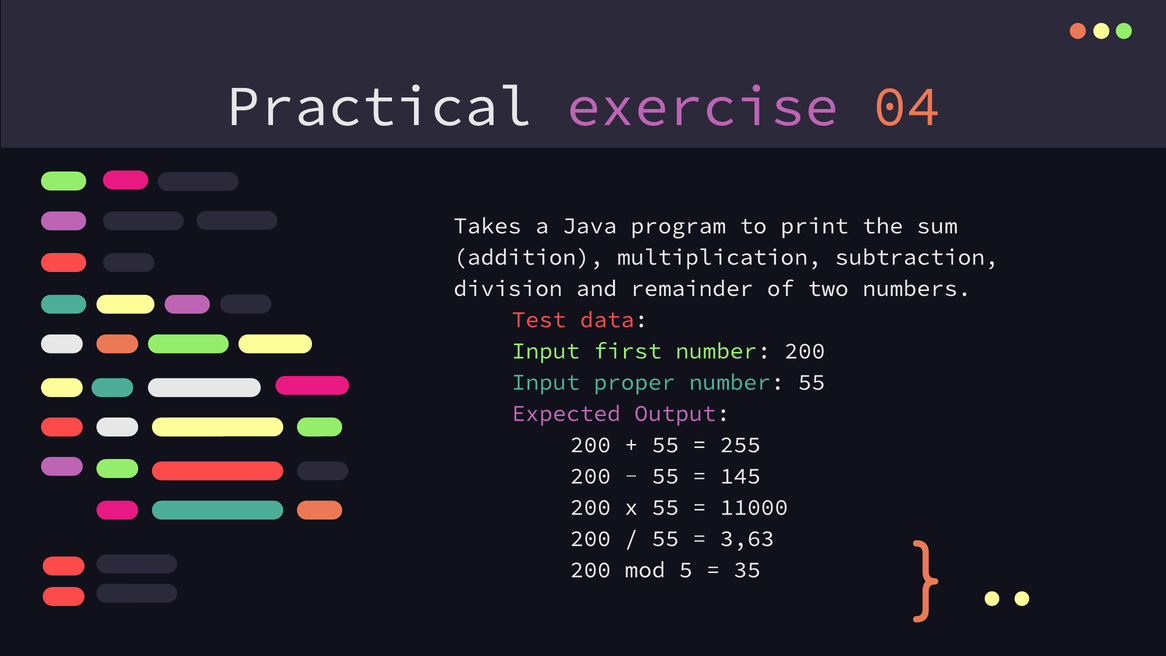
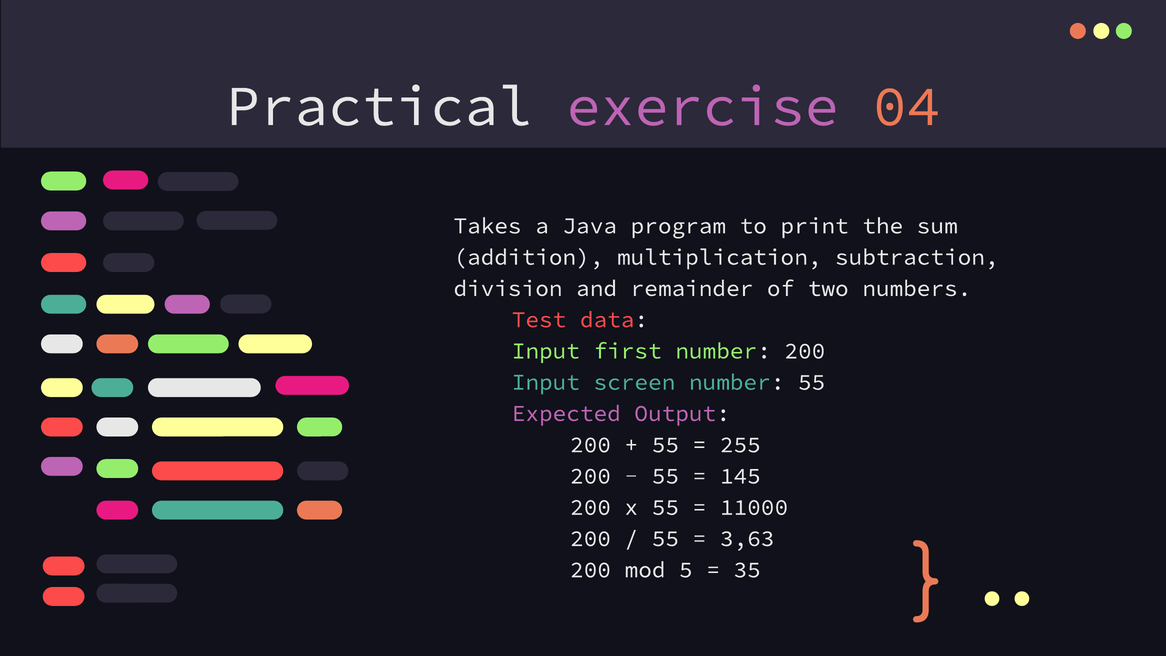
proper: proper -> screen (634, 382)
